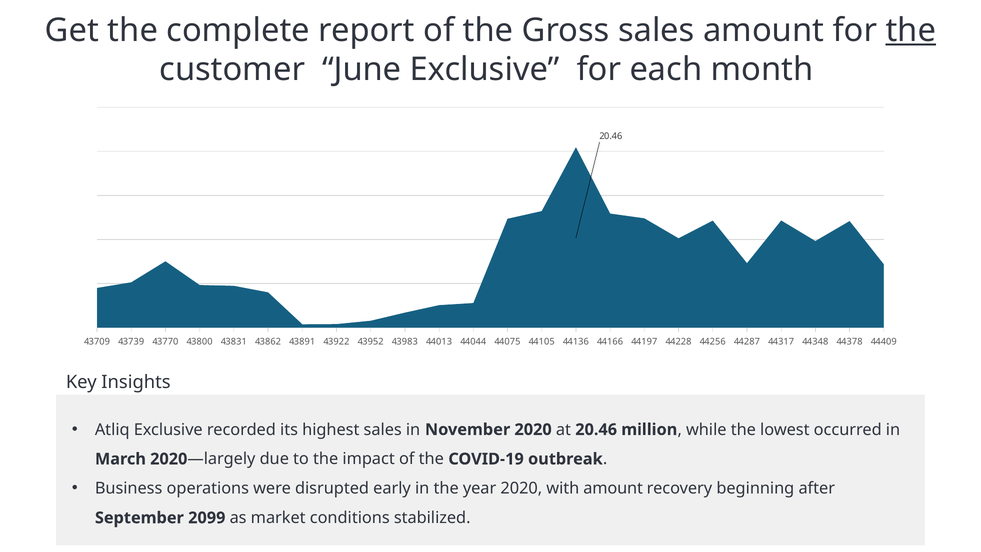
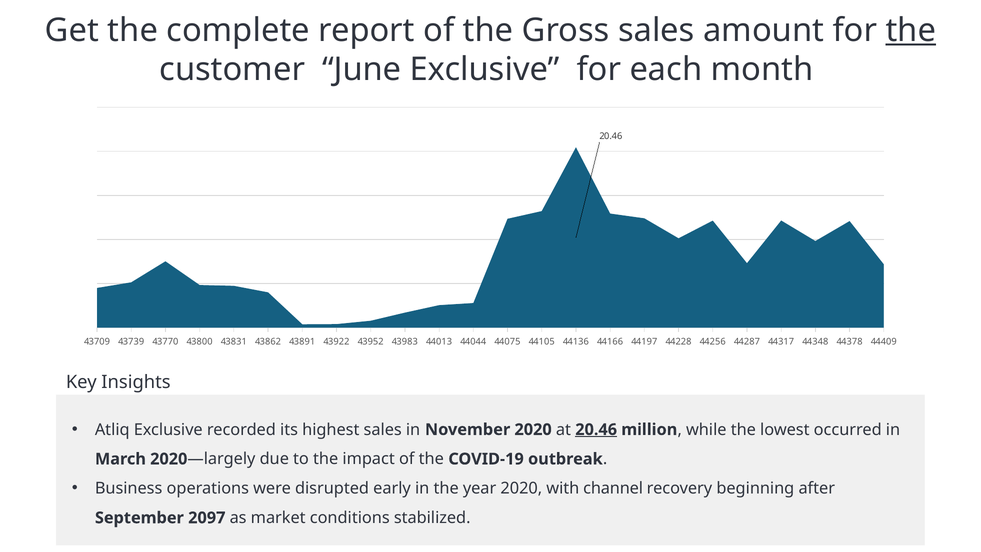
20.46 underline: none -> present (596, 429)
with amount: amount -> channel (613, 488)
2099: 2099 -> 2097 (207, 518)
